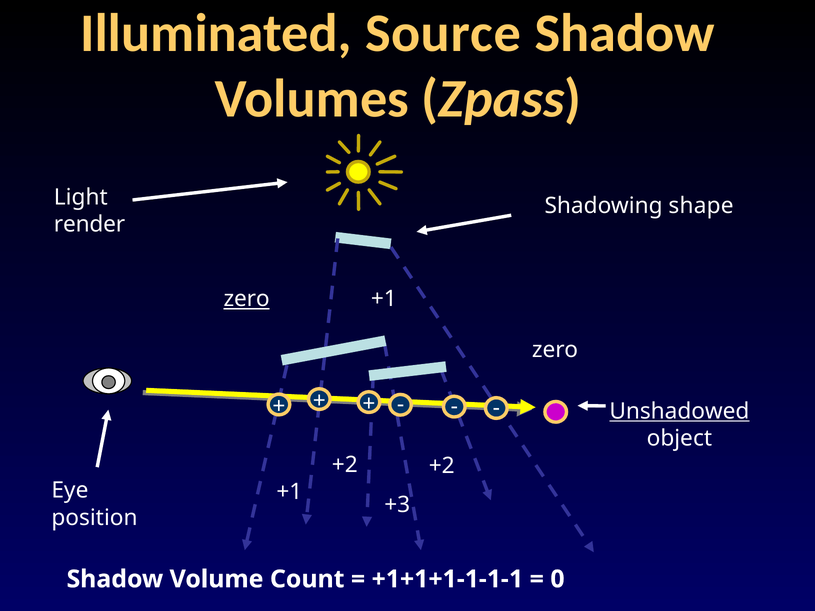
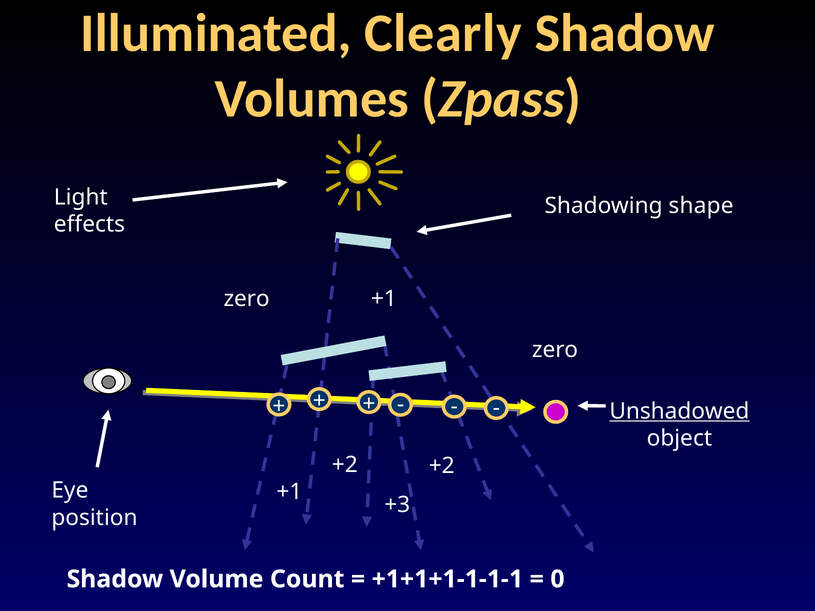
Source: Source -> Clearly (443, 34)
render: render -> effects (89, 225)
zero underline: present -> none (247, 299)
